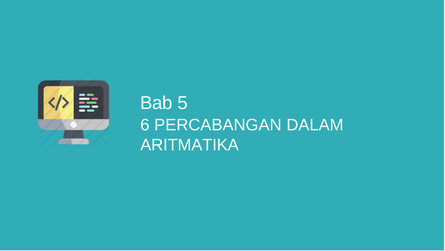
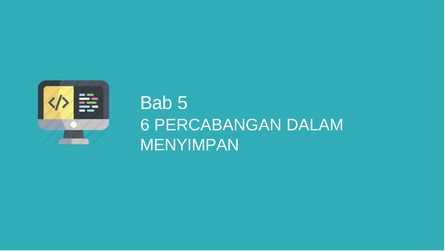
ARITMATIKA: ARITMATIKA -> MENYIMPAN (190, 145)
